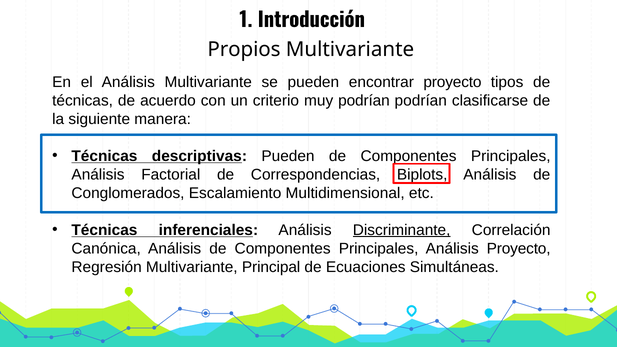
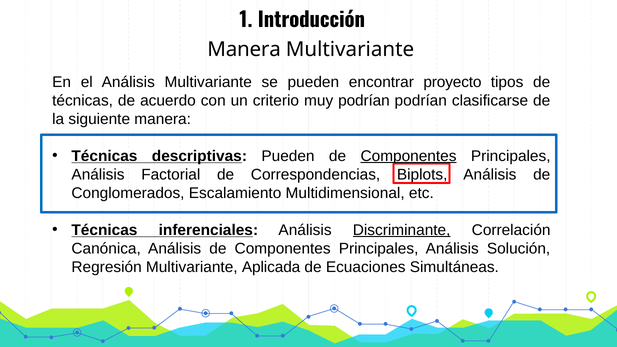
Propios: Propios -> Manera (244, 49)
Componentes underline: none -> present (409, 156)
Análisis Proyecto: Proyecto -> Solución (519, 249)
Principal: Principal -> Aplicada (271, 267)
